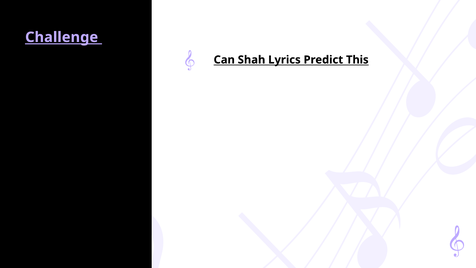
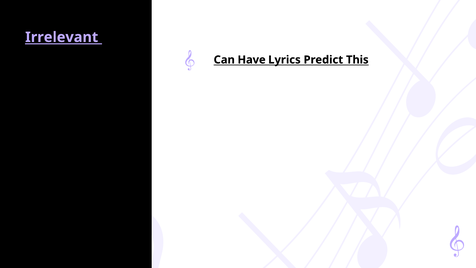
Challenge: Challenge -> Irrelevant (62, 37)
Shah: Shah -> Have (252, 60)
